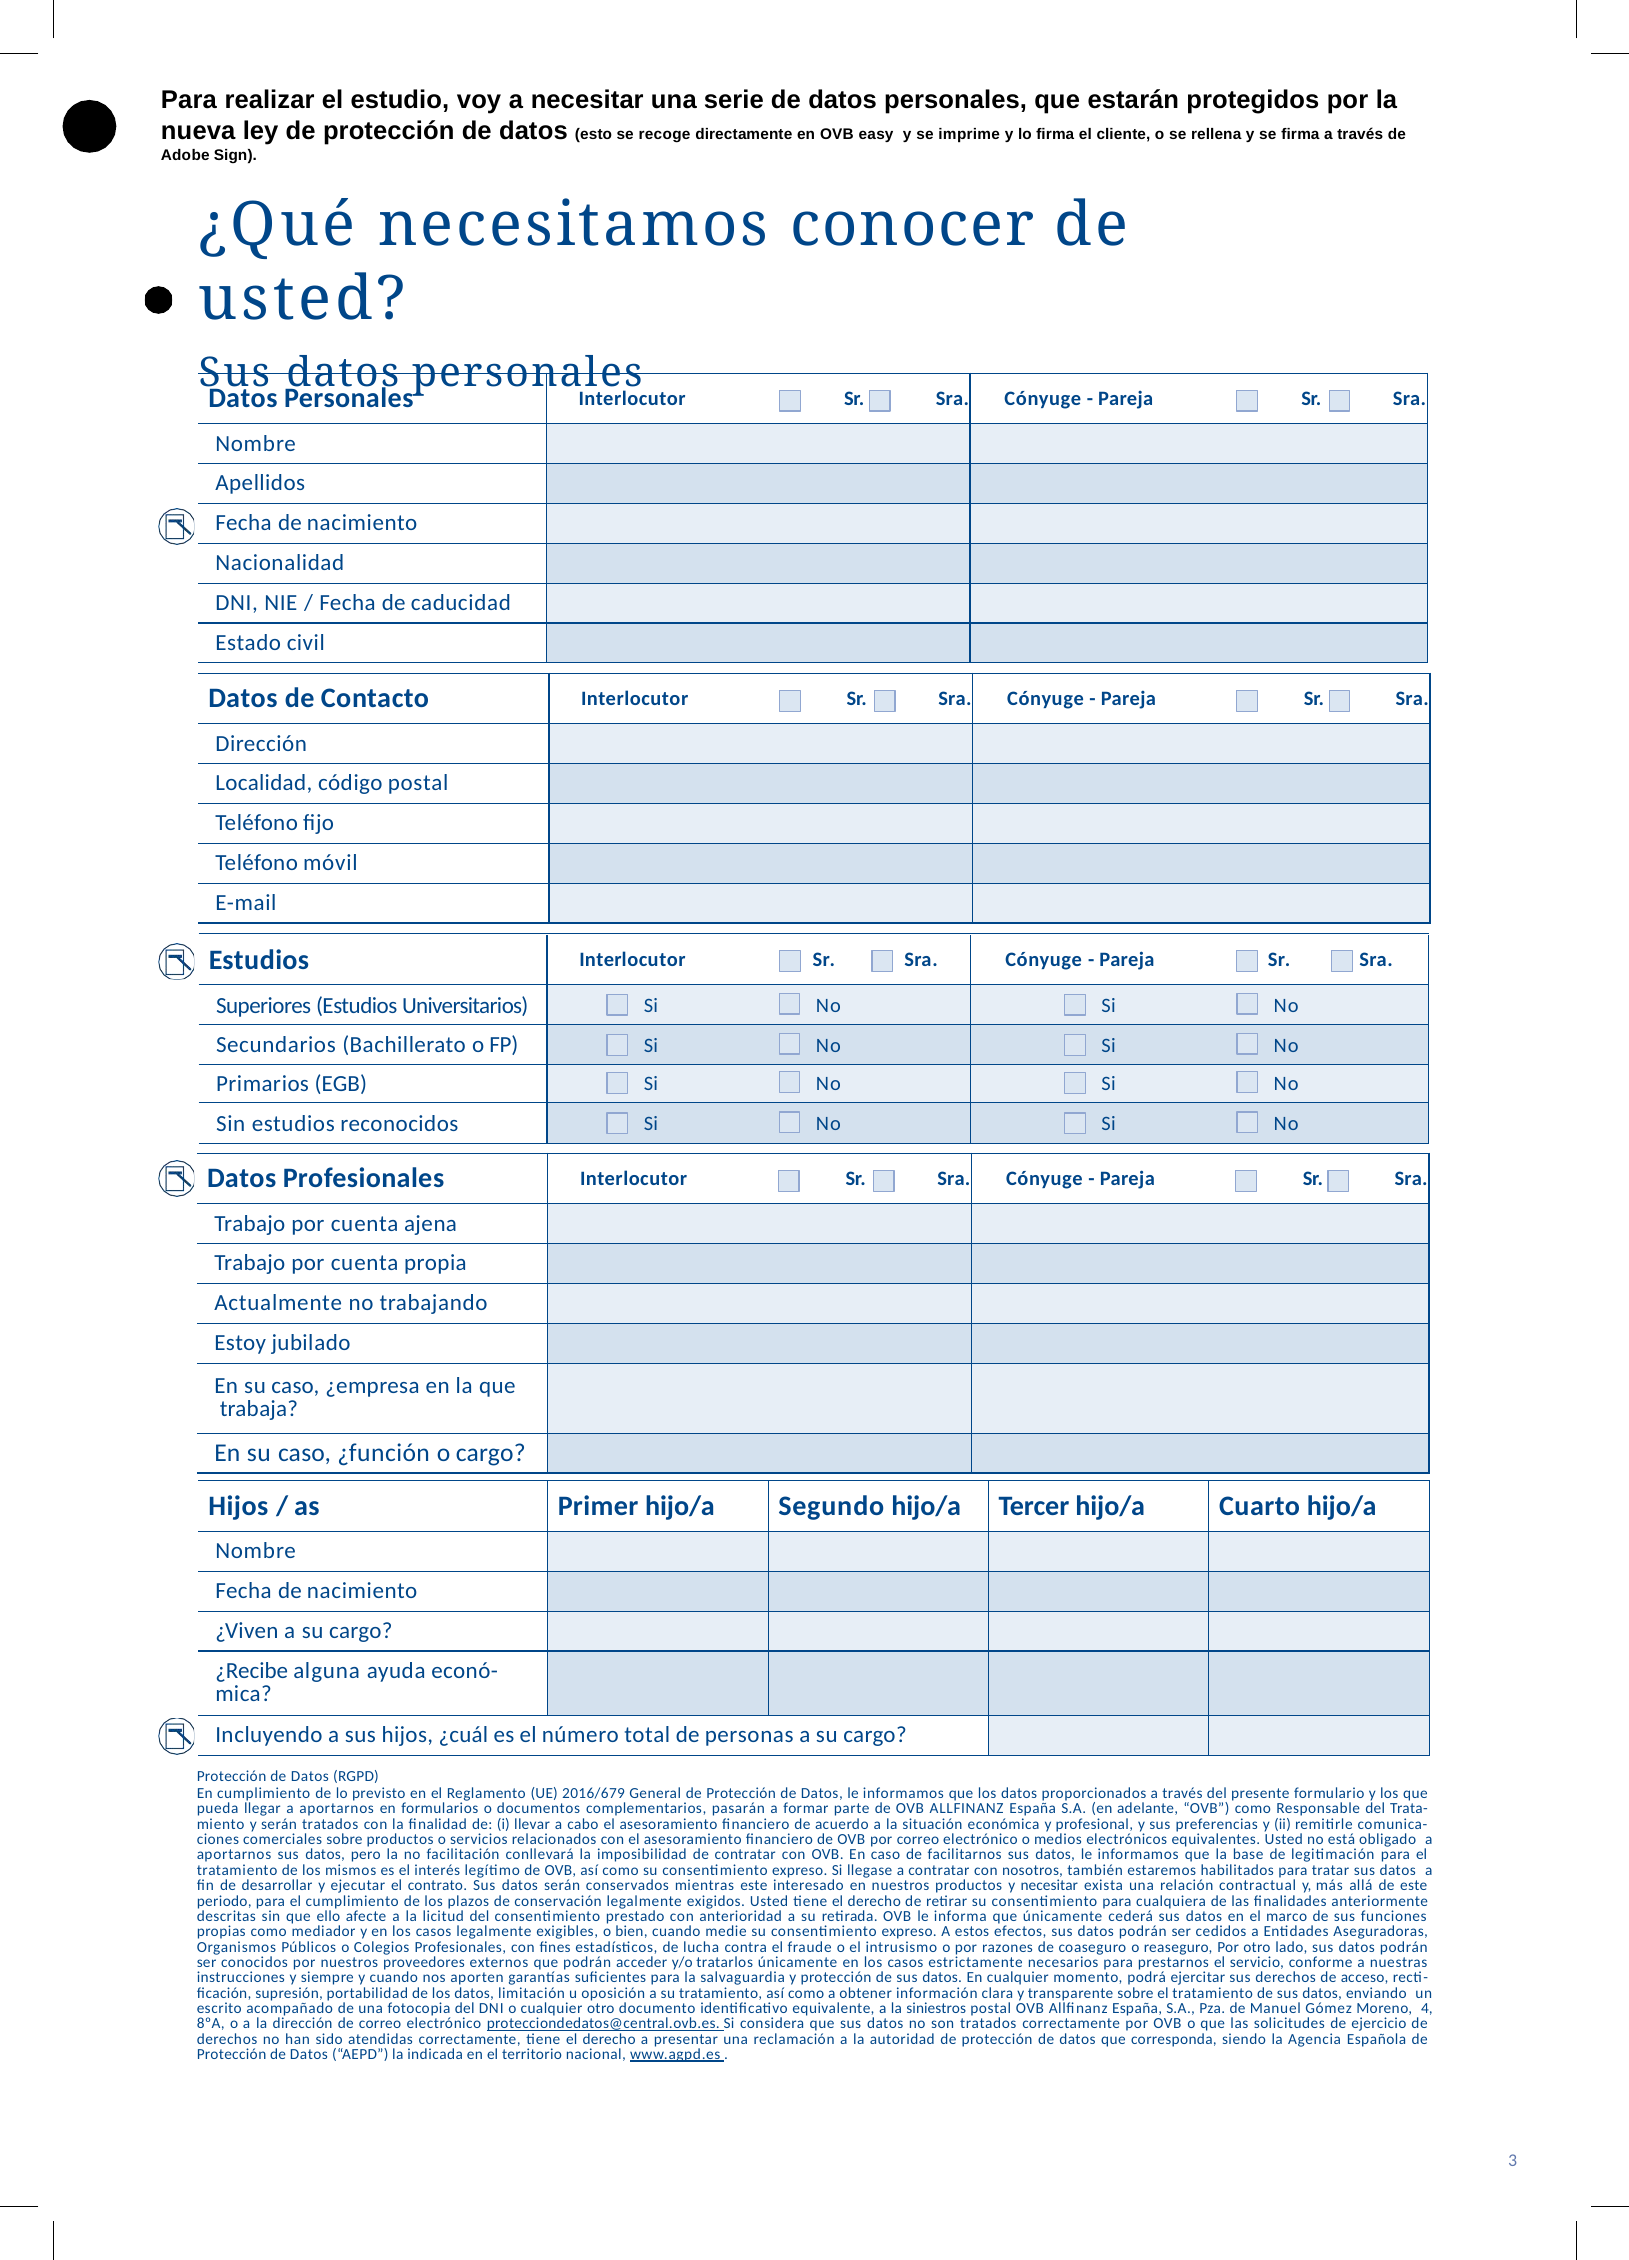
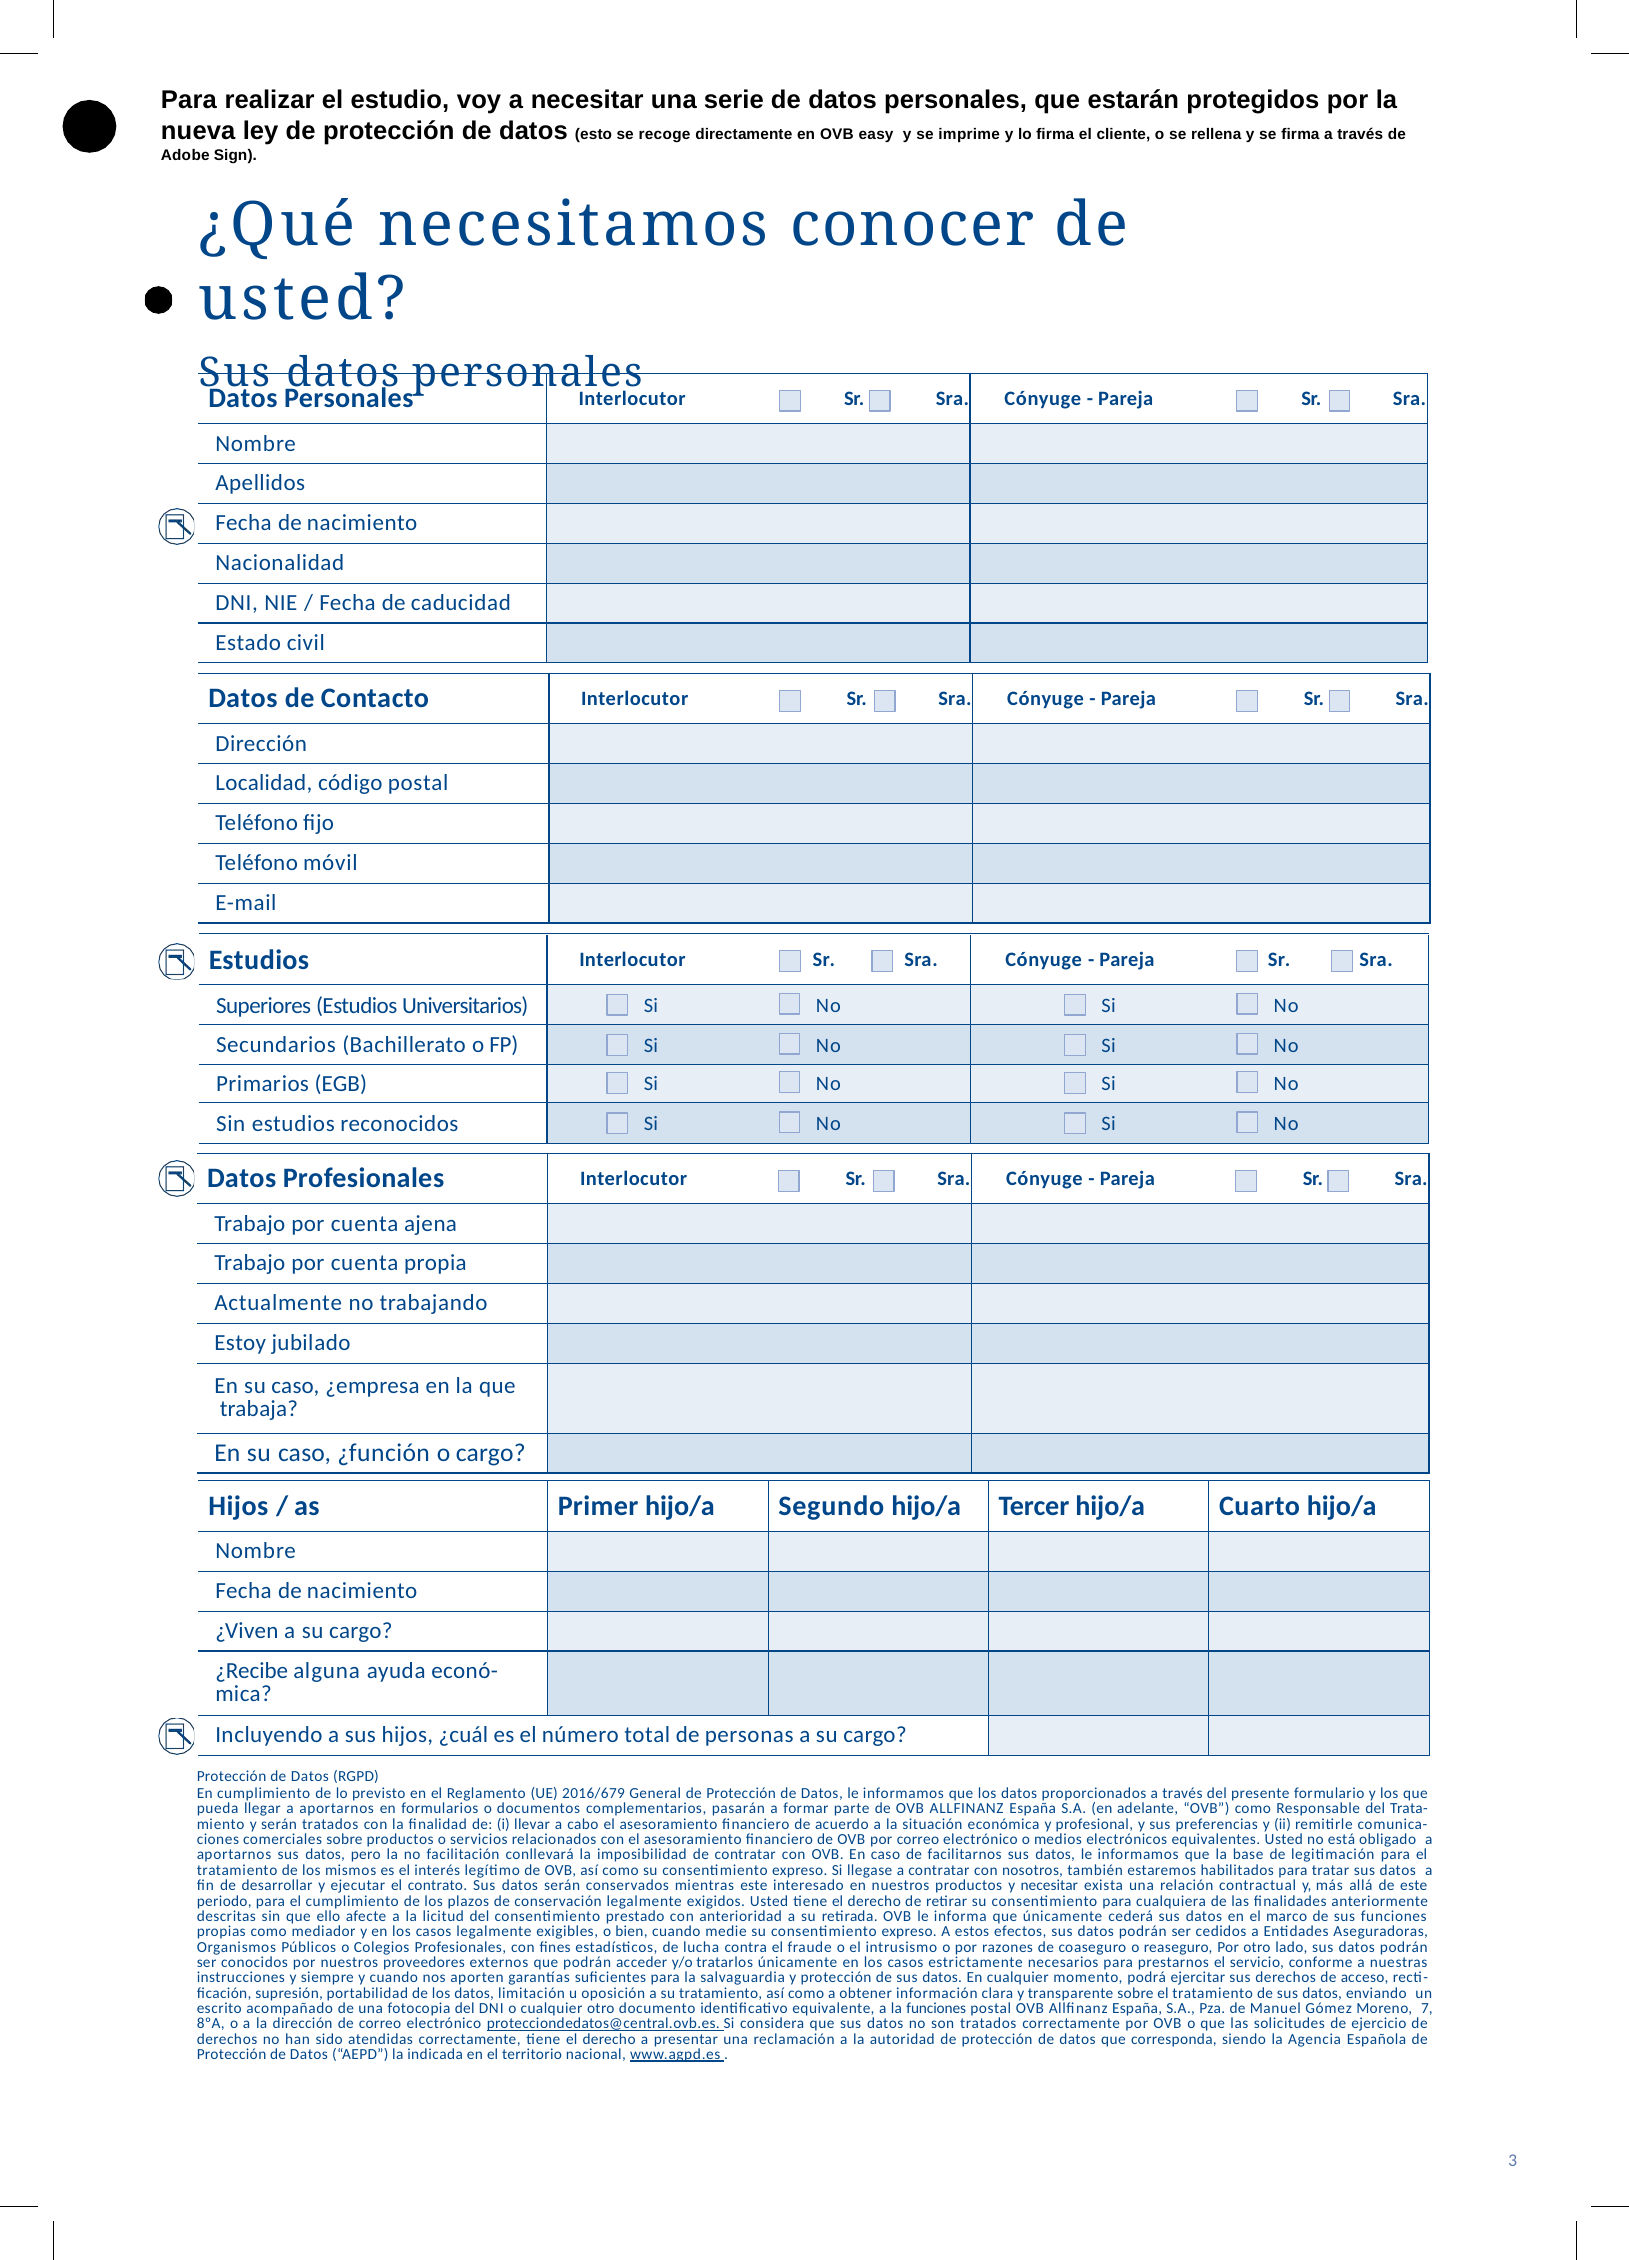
la siniestros: siniestros -> funciones (936, 2009)
4: 4 -> 7 (1427, 2009)
